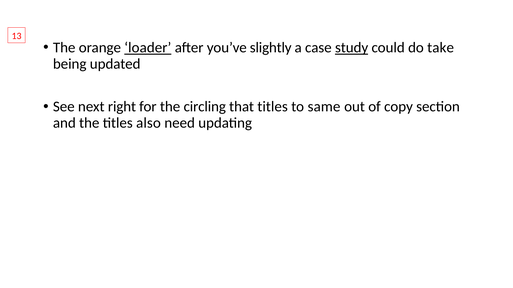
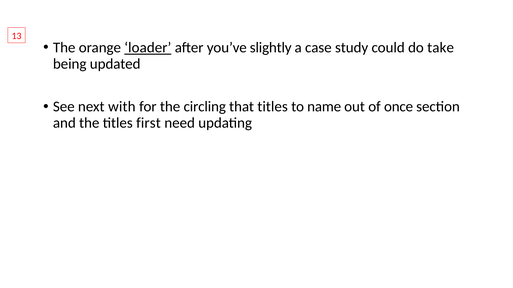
study underline: present -> none (352, 48)
right: right -> with (122, 107)
same: same -> name (324, 107)
copy: copy -> once (399, 107)
also: also -> first (148, 123)
